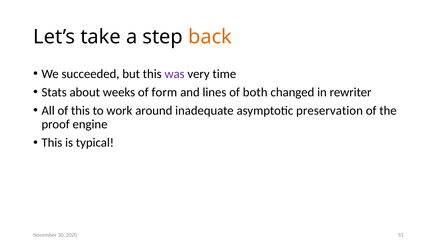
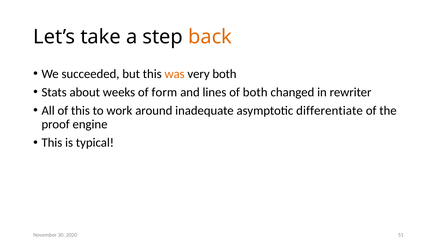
was colour: purple -> orange (175, 74)
very time: time -> both (224, 74)
preservation: preservation -> differentiate (330, 111)
